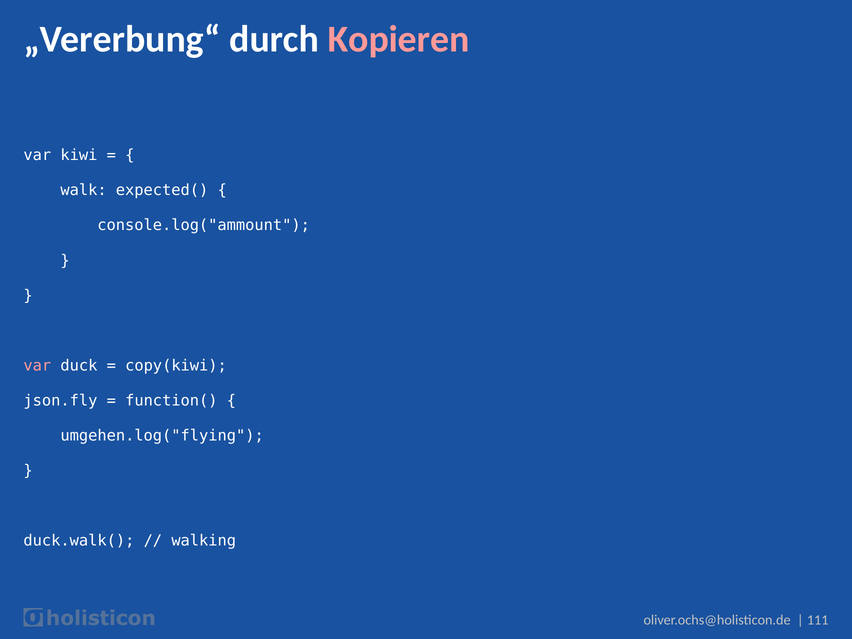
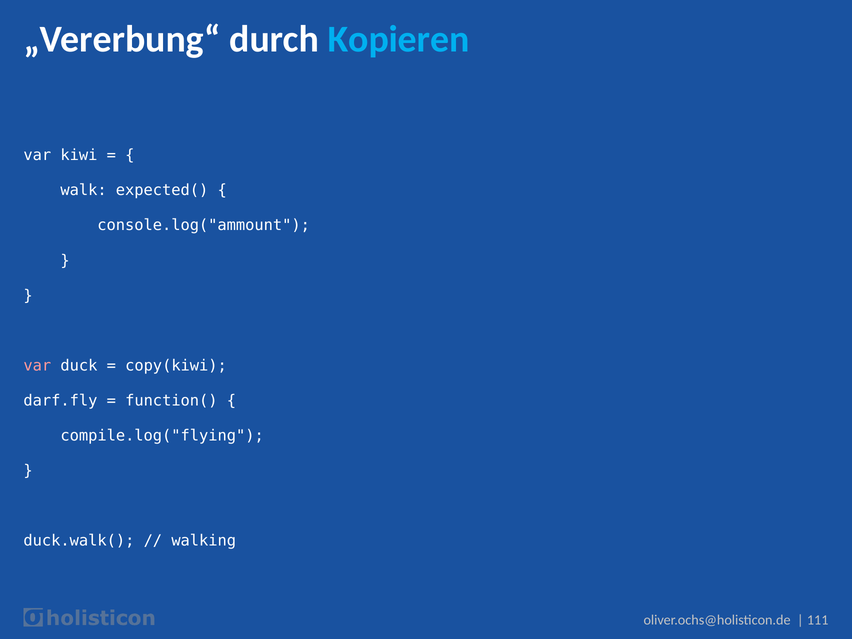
Kopieren colour: pink -> light blue (399, 39)
json.fly: json.fly -> darf.fly (60, 401)
umgehen.log("flying: umgehen.log("flying -> compile.log("flying (162, 436)
